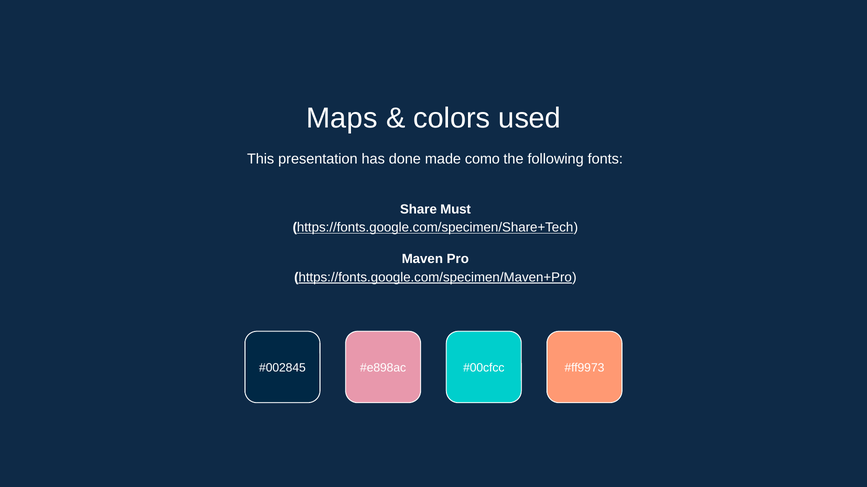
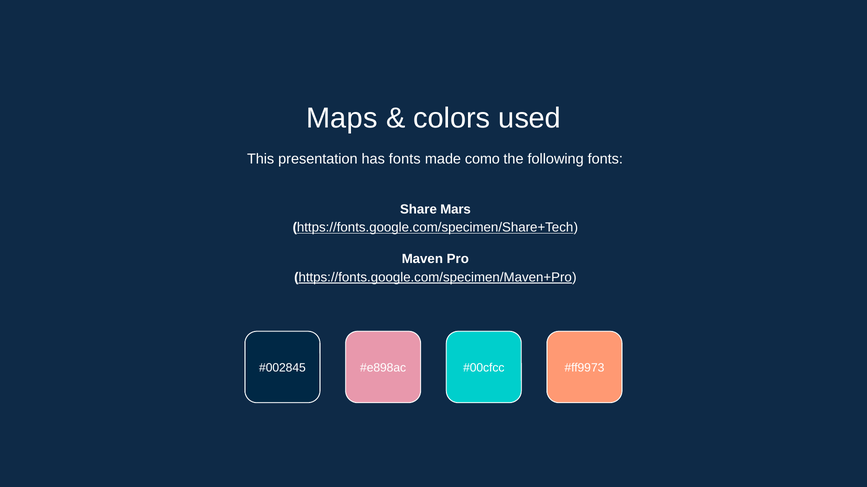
has done: done -> fonts (405, 159)
Must: Must -> Mars (456, 210)
